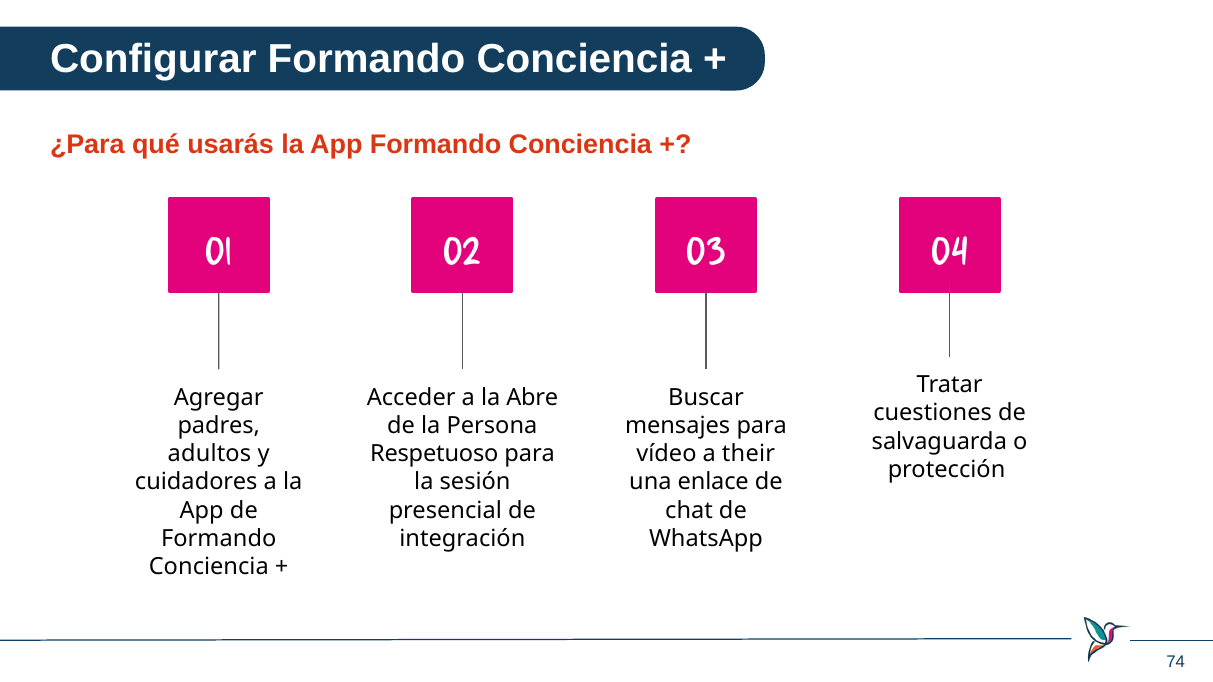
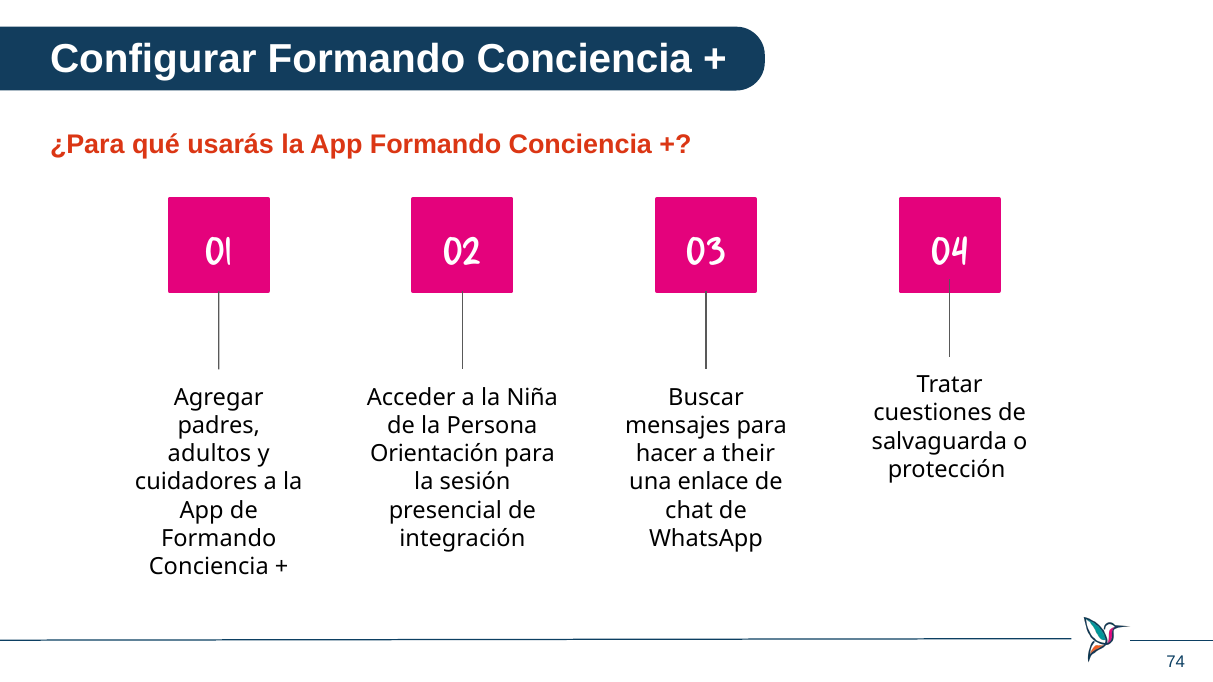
Abre: Abre -> Niña (532, 397)
Respetuoso: Respetuoso -> Orientación (434, 454)
vídeo: vídeo -> hacer (667, 454)
